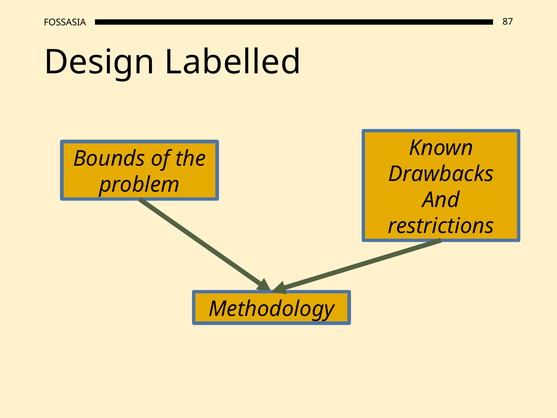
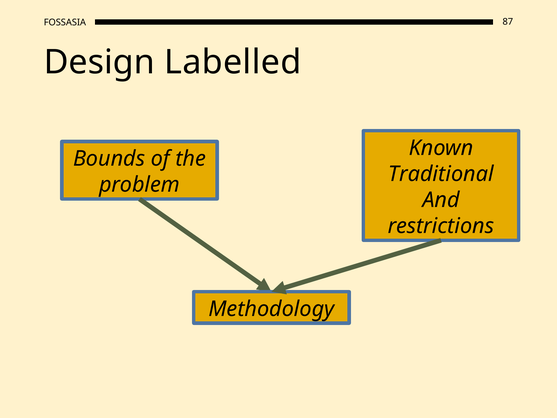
Drawbacks: Drawbacks -> Traditional (441, 174)
